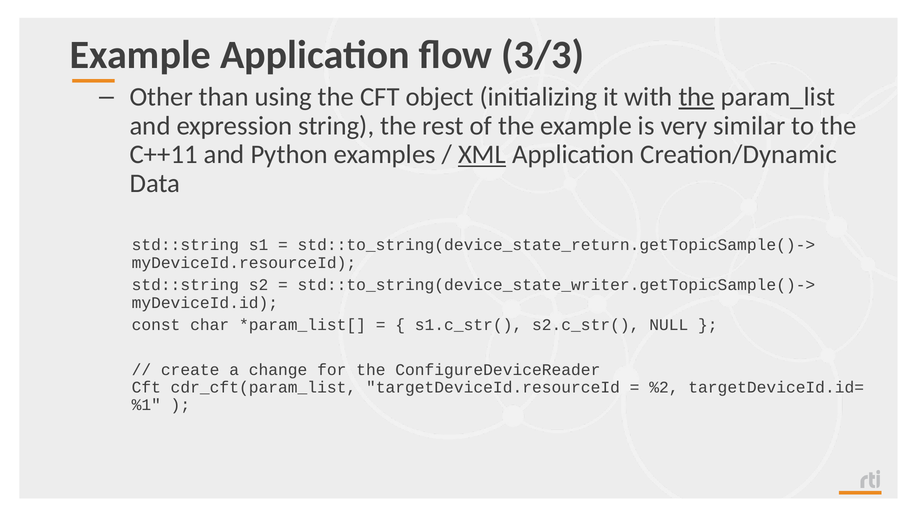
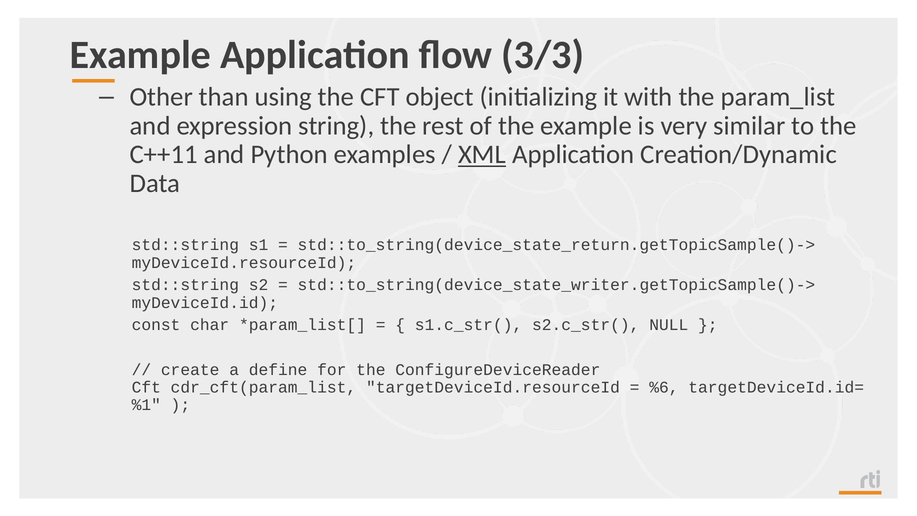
the underline: present -> none (697, 97)
change: change -> define (278, 370)
%2: %2 -> %6 (664, 387)
